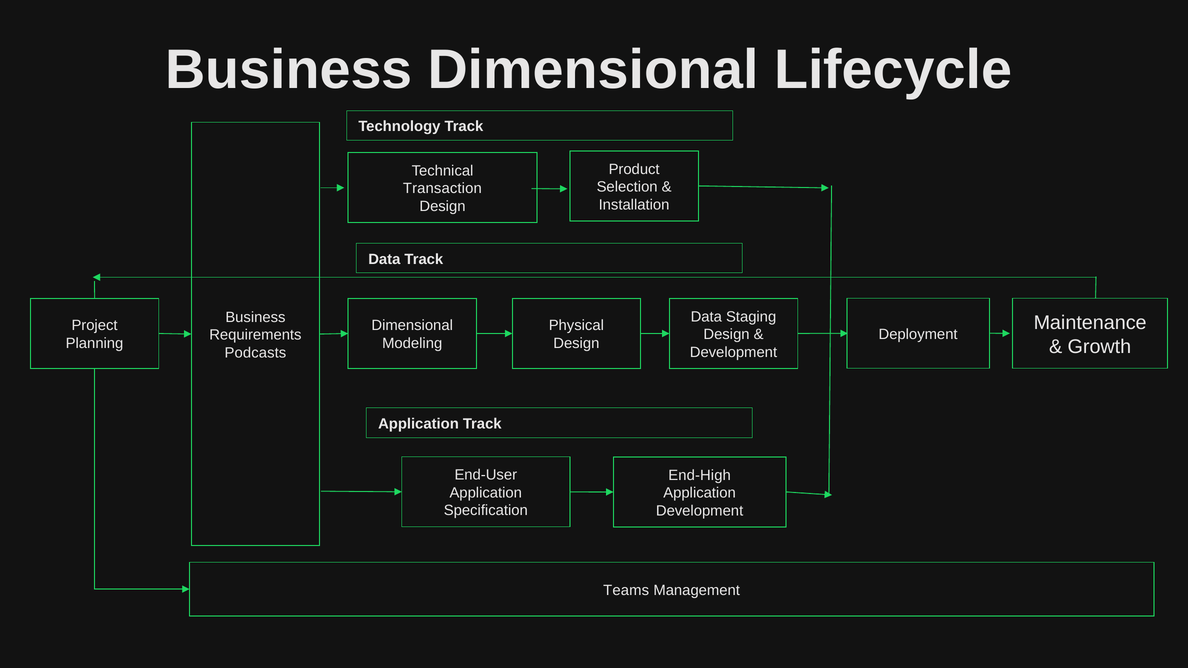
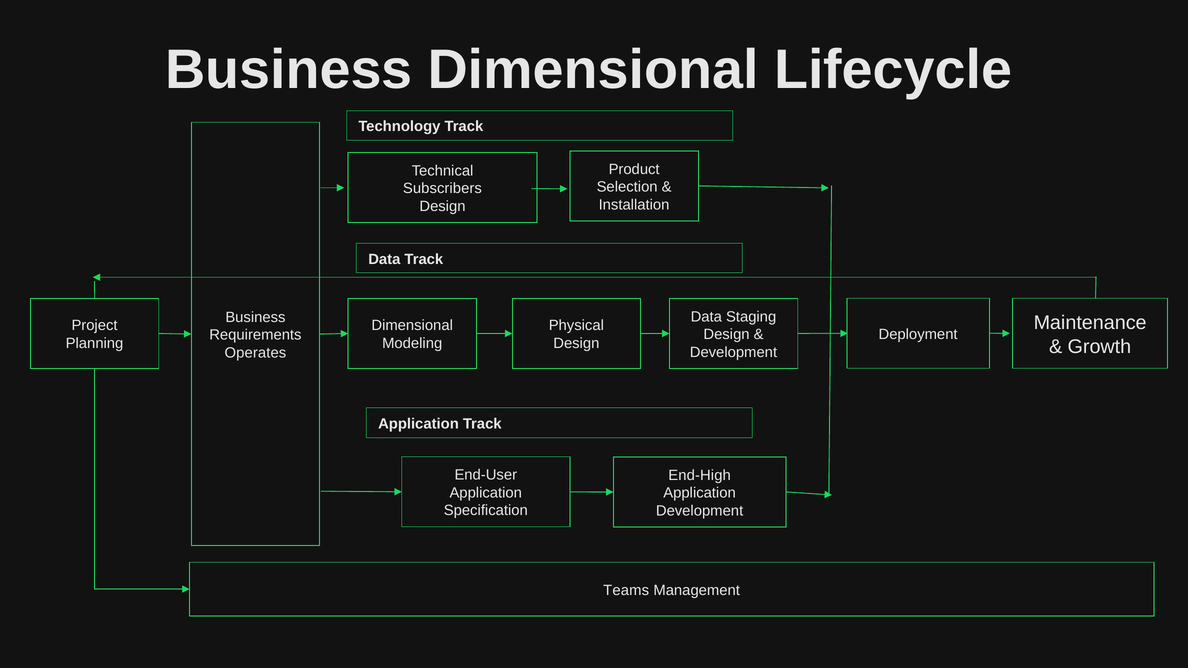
Transaction: Transaction -> Subscribers (442, 189)
Podcasts: Podcasts -> Operates (255, 353)
